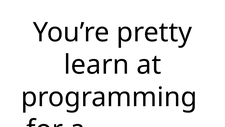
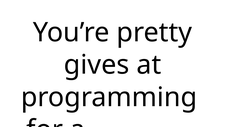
learn: learn -> gives (97, 65)
